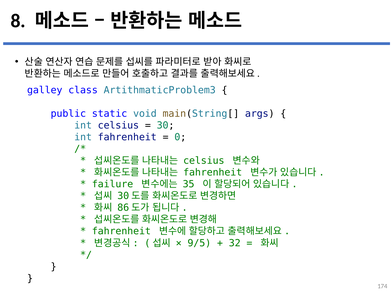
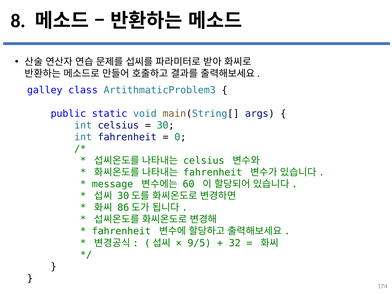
failure: failure -> message (113, 184)
35: 35 -> 60 (189, 184)
